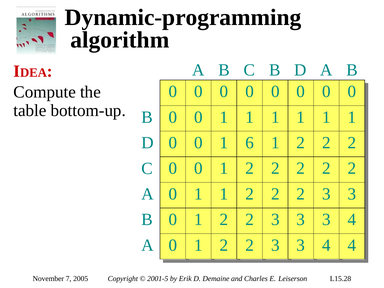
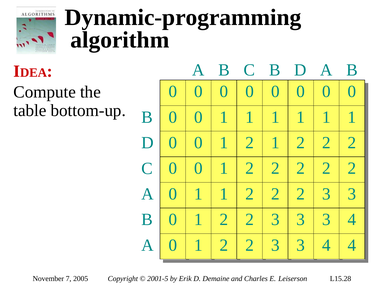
6: 6 -> 2 (250, 143)
